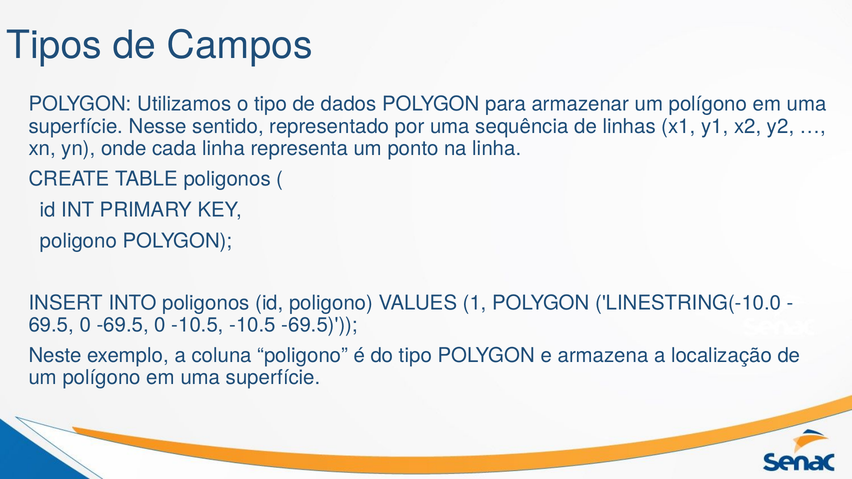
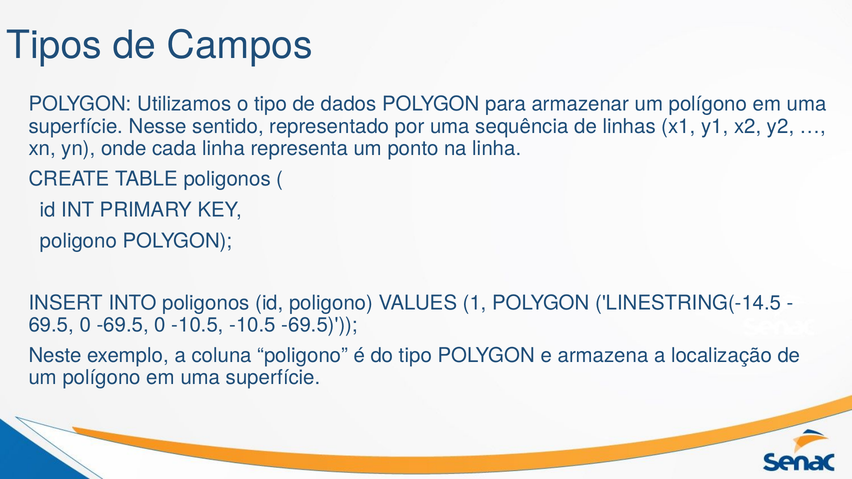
LINESTRING(-10.0: LINESTRING(-10.0 -> LINESTRING(-14.5 (688, 303)
